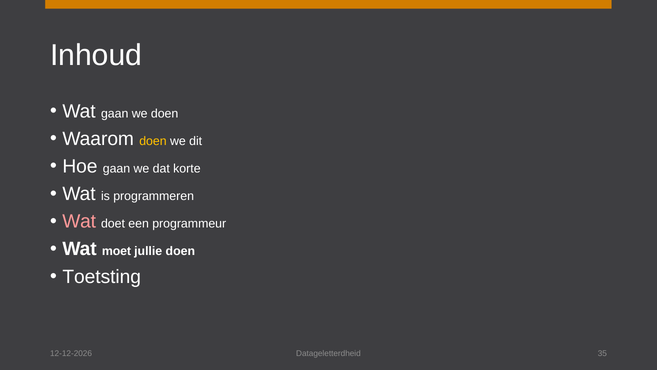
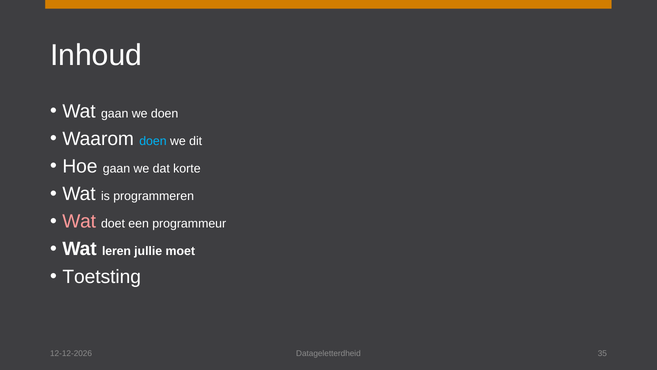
doen colour: yellow -> light blue (153, 141)
moet: moet -> leren (116, 251)
jullie doen: doen -> moet (180, 251)
